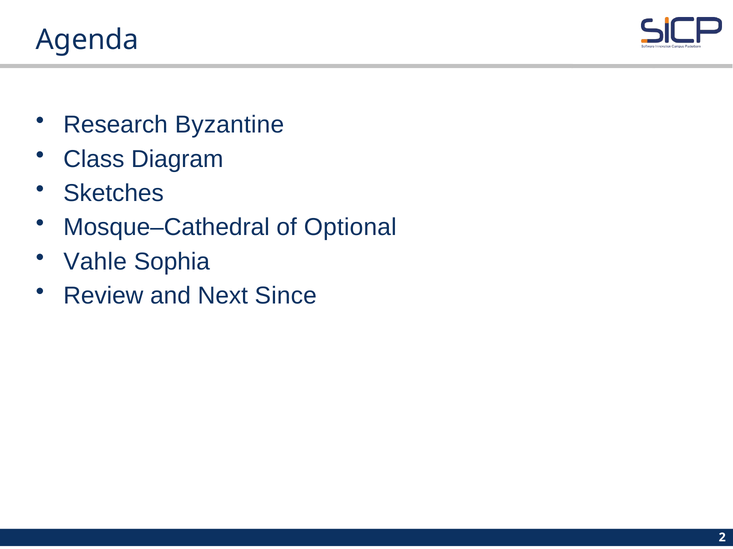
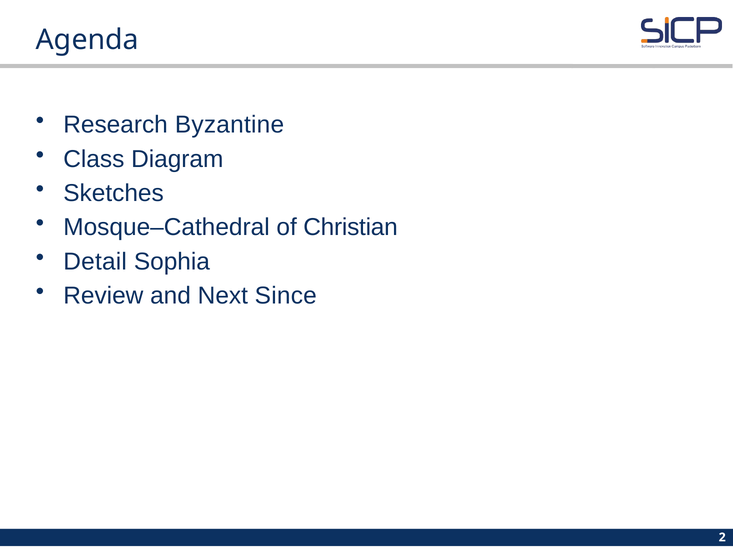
Optional: Optional -> Christian (351, 228)
Vahle: Vahle -> Detail (95, 262)
